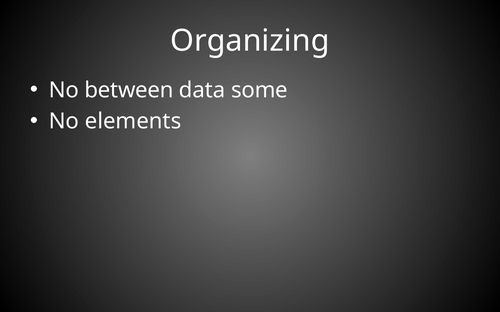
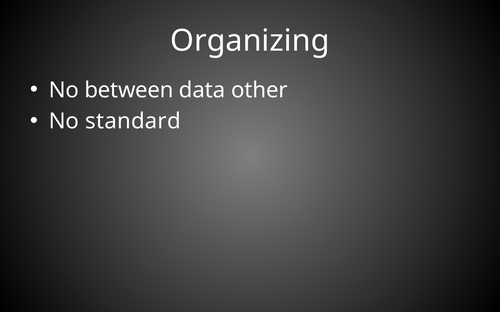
some: some -> other (259, 90)
elements: elements -> standard (133, 121)
